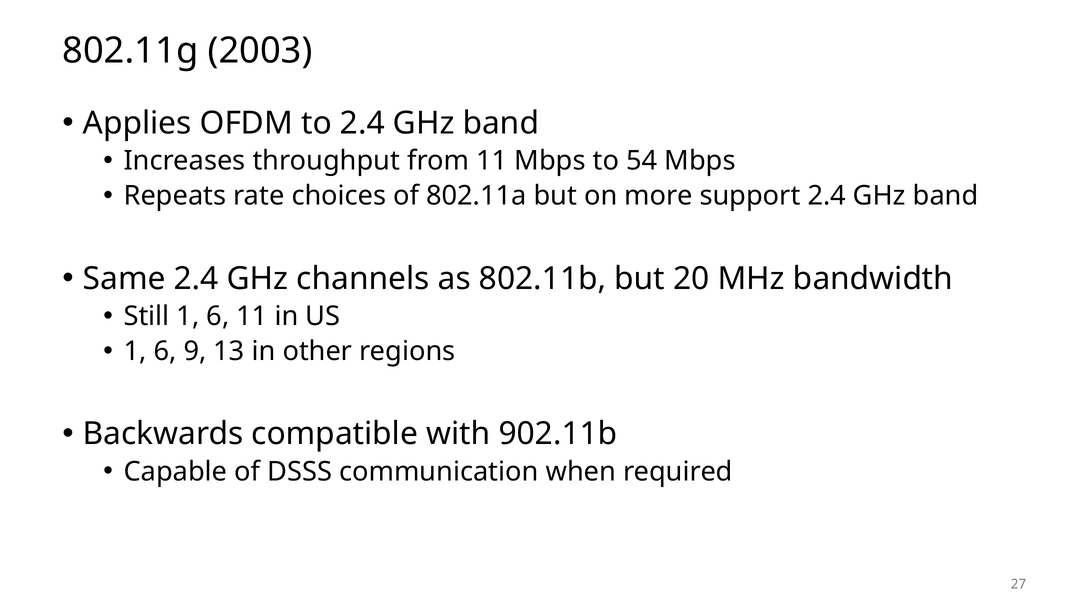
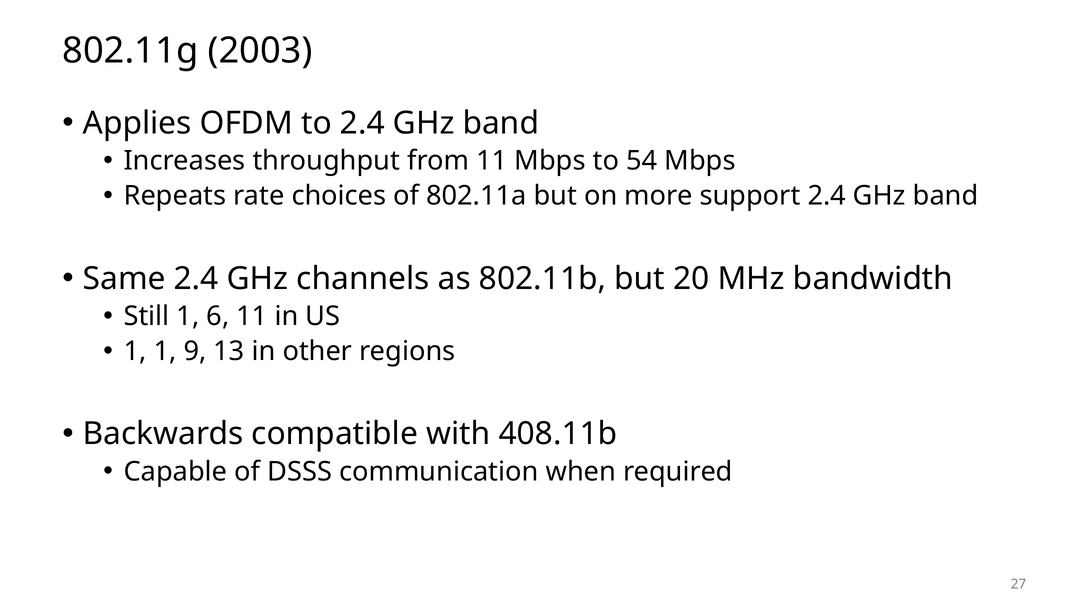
6: 6 -> 1 (165, 351)
902.11b: 902.11b -> 408.11b (558, 434)
